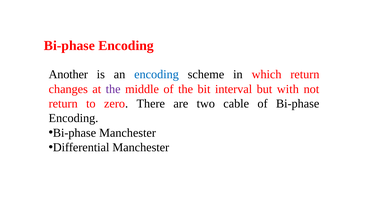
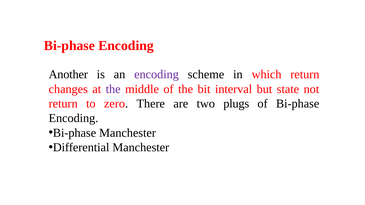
encoding colour: blue -> purple (157, 75)
with: with -> state (288, 89)
cable: cable -> plugs (236, 104)
